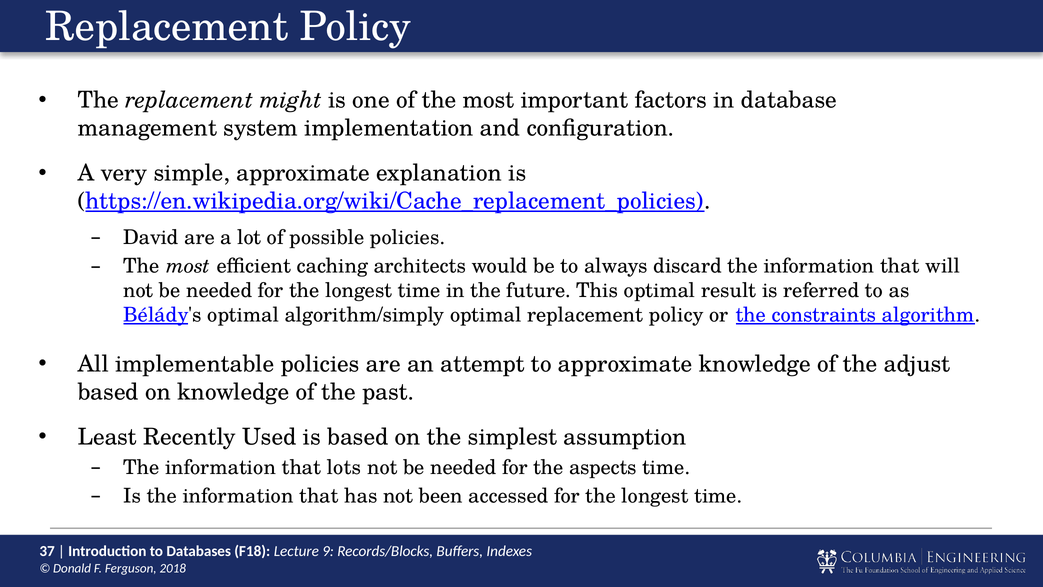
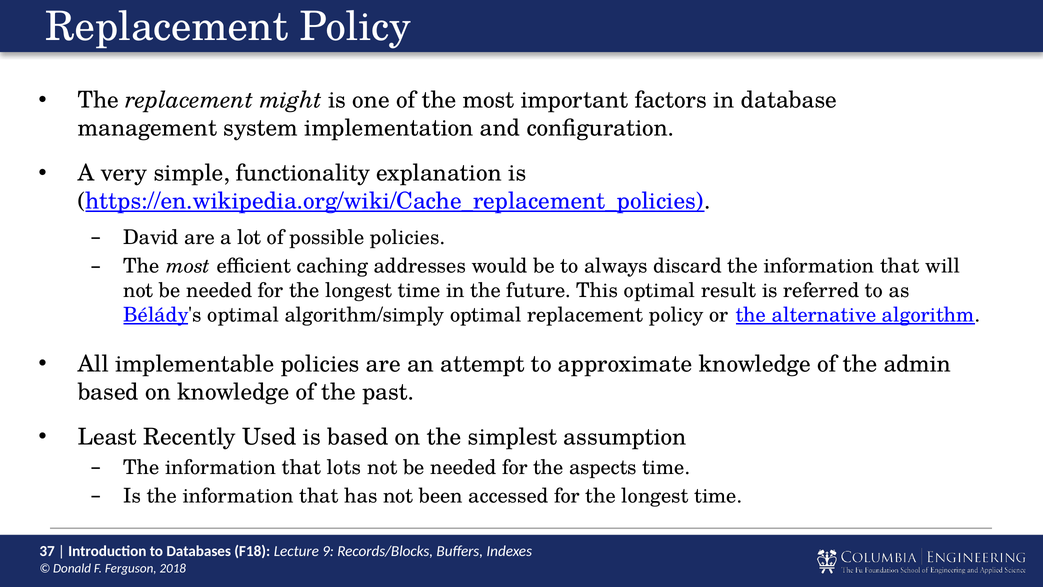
simple approximate: approximate -> functionality (303, 173)
architects: architects -> addresses (420, 266)
constraints: constraints -> alternative (824, 315)
adjust: adjust -> admin (917, 364)
